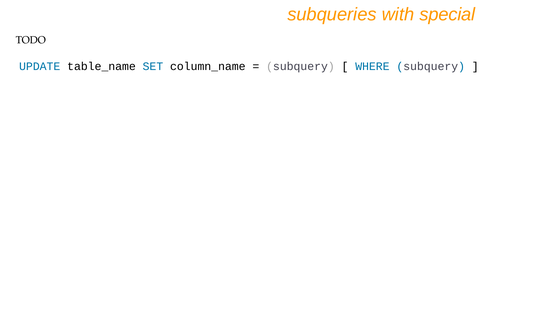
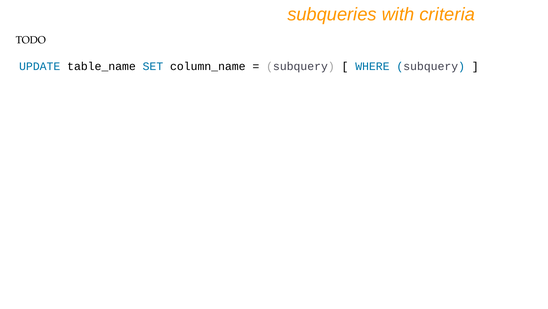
special: special -> criteria (447, 14)
